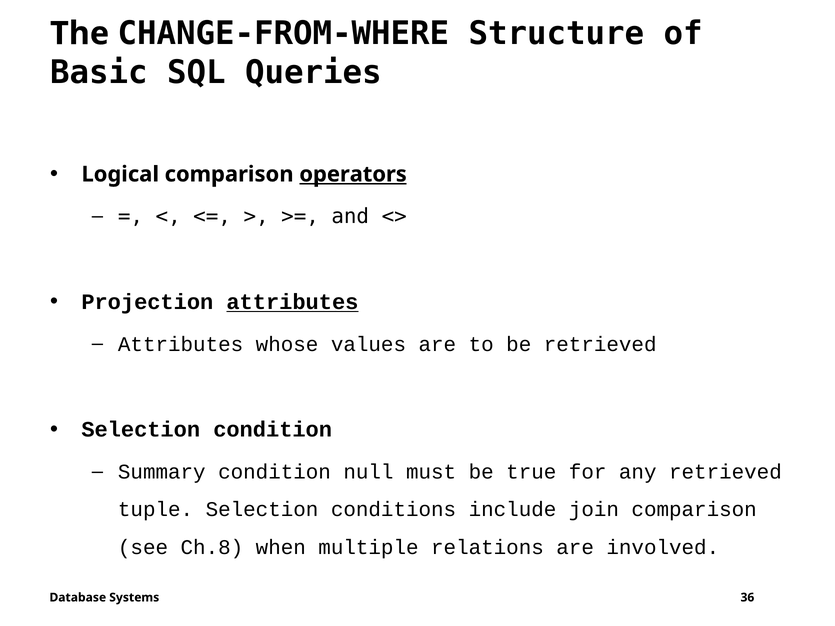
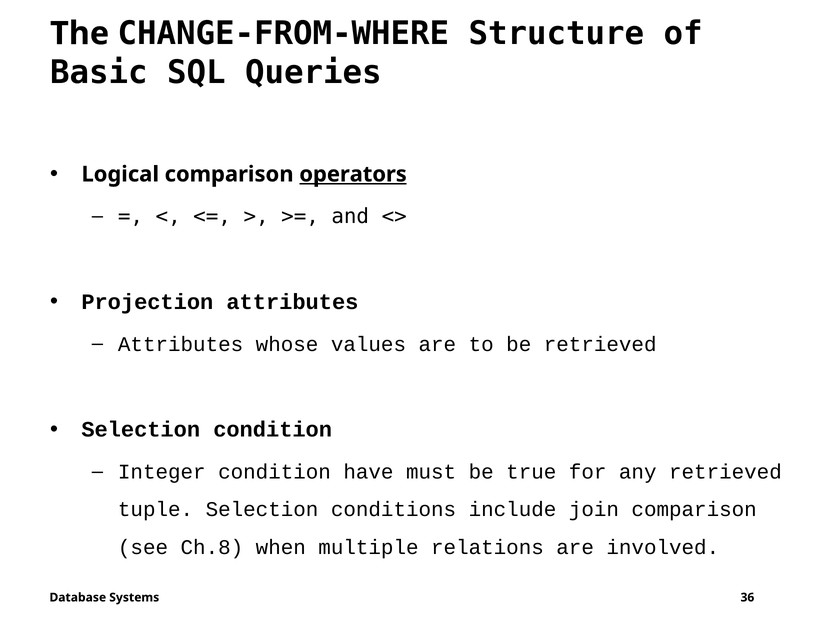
attributes underline: present -> none (292, 302)
Summary: Summary -> Integer (162, 472)
null: null -> have (368, 472)
